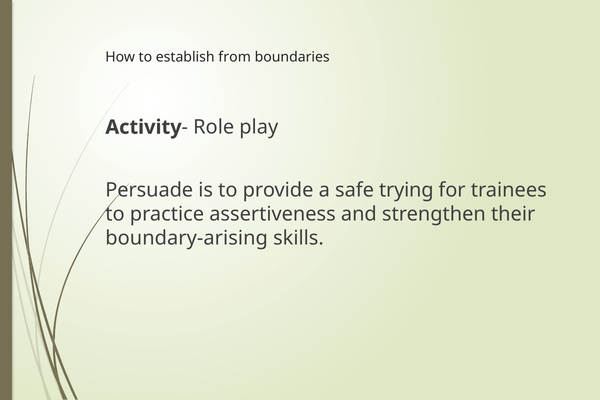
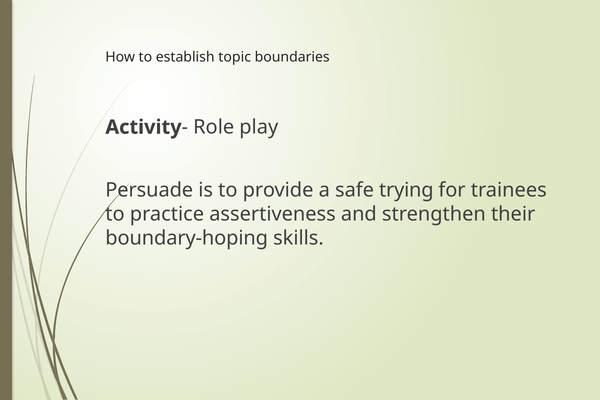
from: from -> topic (235, 57)
boundary-arising: boundary-arising -> boundary-hoping (187, 238)
